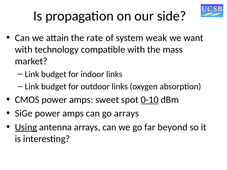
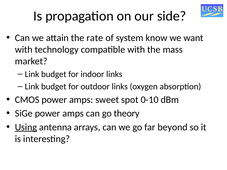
weak: weak -> know (156, 38)
0-10 underline: present -> none (150, 100)
go arrays: arrays -> theory (127, 114)
